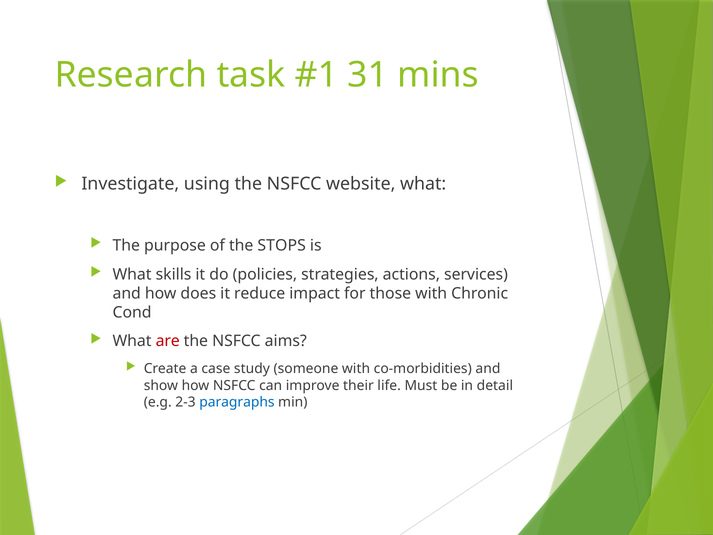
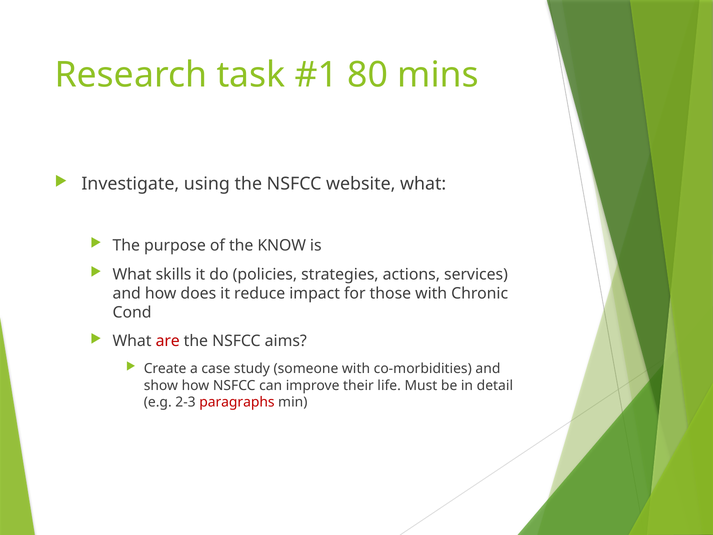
31: 31 -> 80 (368, 75)
STOPS: STOPS -> KNOW (282, 245)
paragraphs colour: blue -> red (237, 402)
